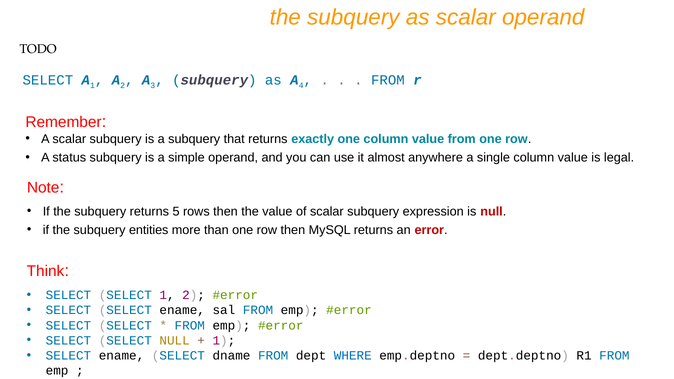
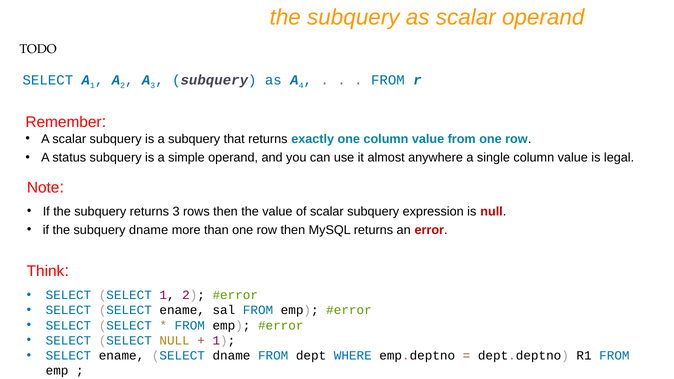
returns 5: 5 -> 3 (176, 212)
subquery entities: entities -> dname (149, 230)
